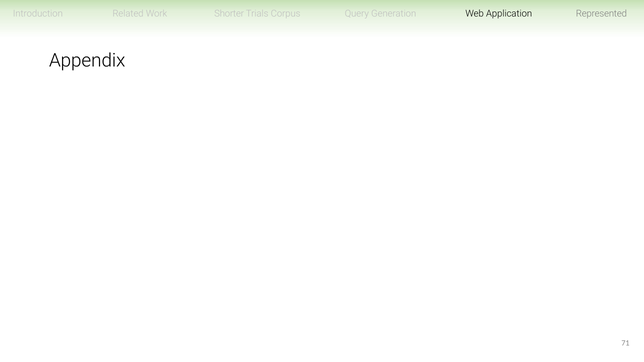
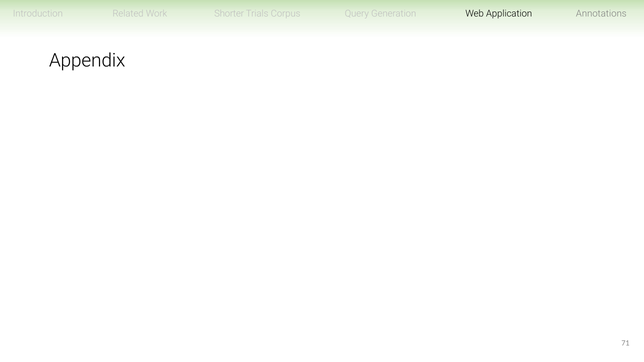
Represented: Represented -> Annotations (601, 14)
